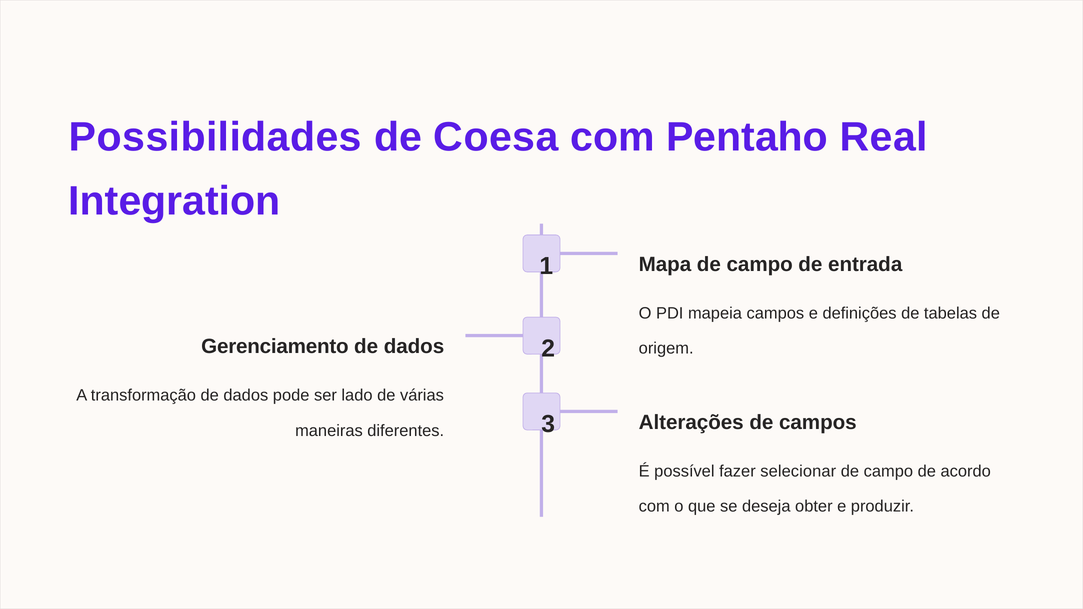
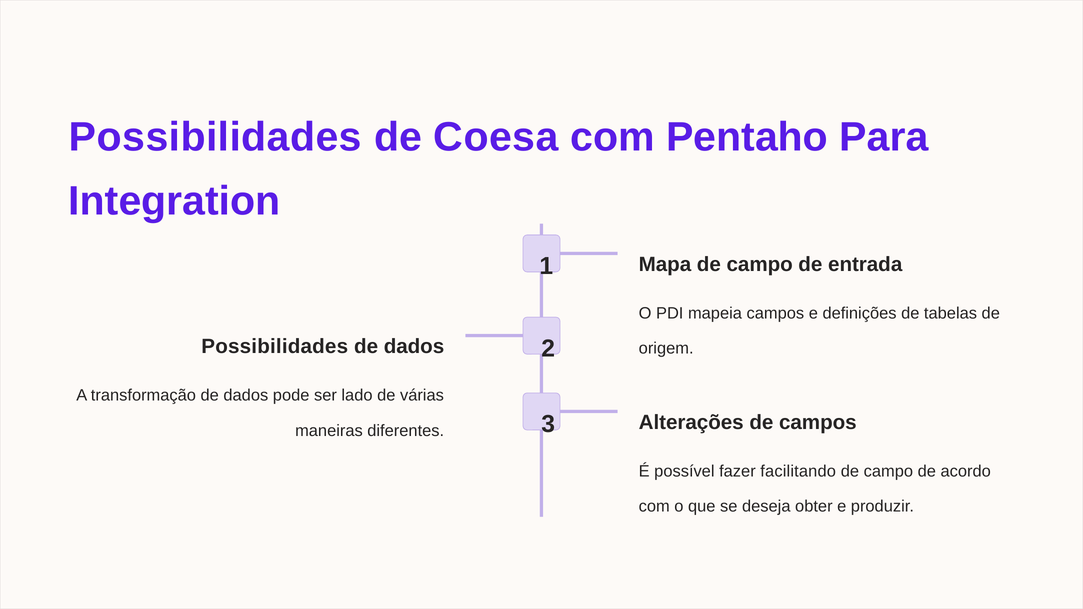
Real: Real -> Para (884, 137)
Gerenciamento: Gerenciamento -> Possibilidades (275, 347)
selecionar: selecionar -> facilitando (798, 471)
